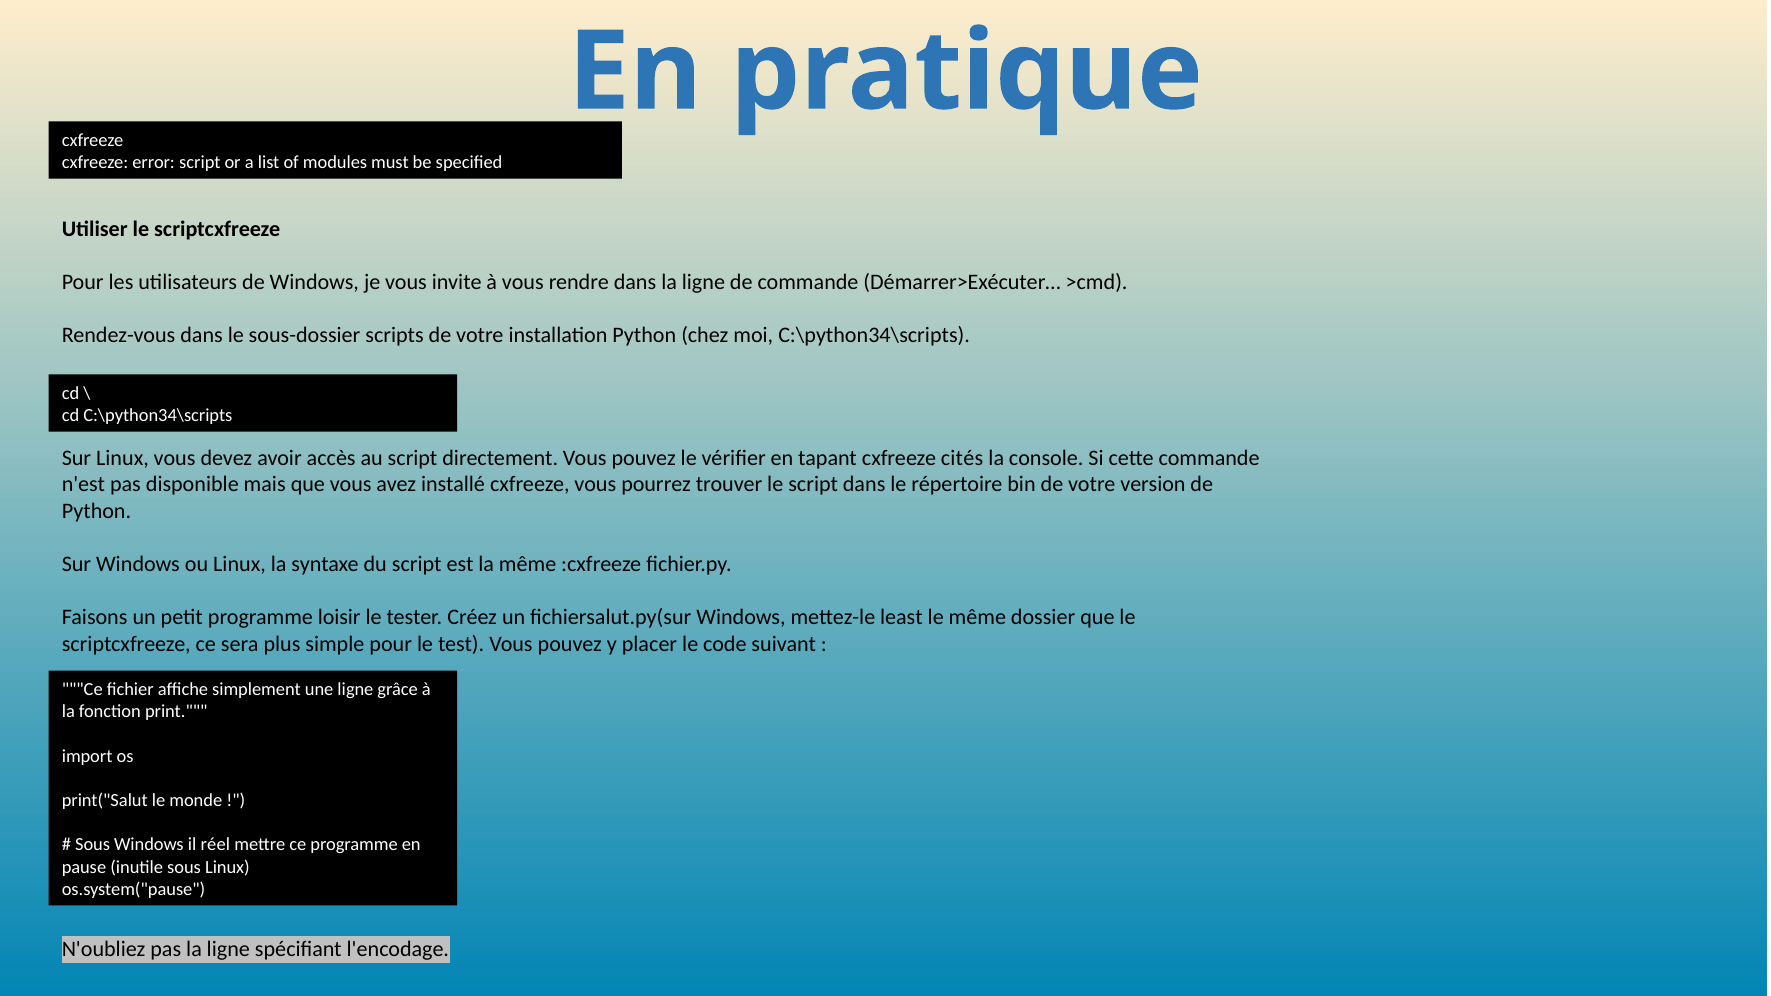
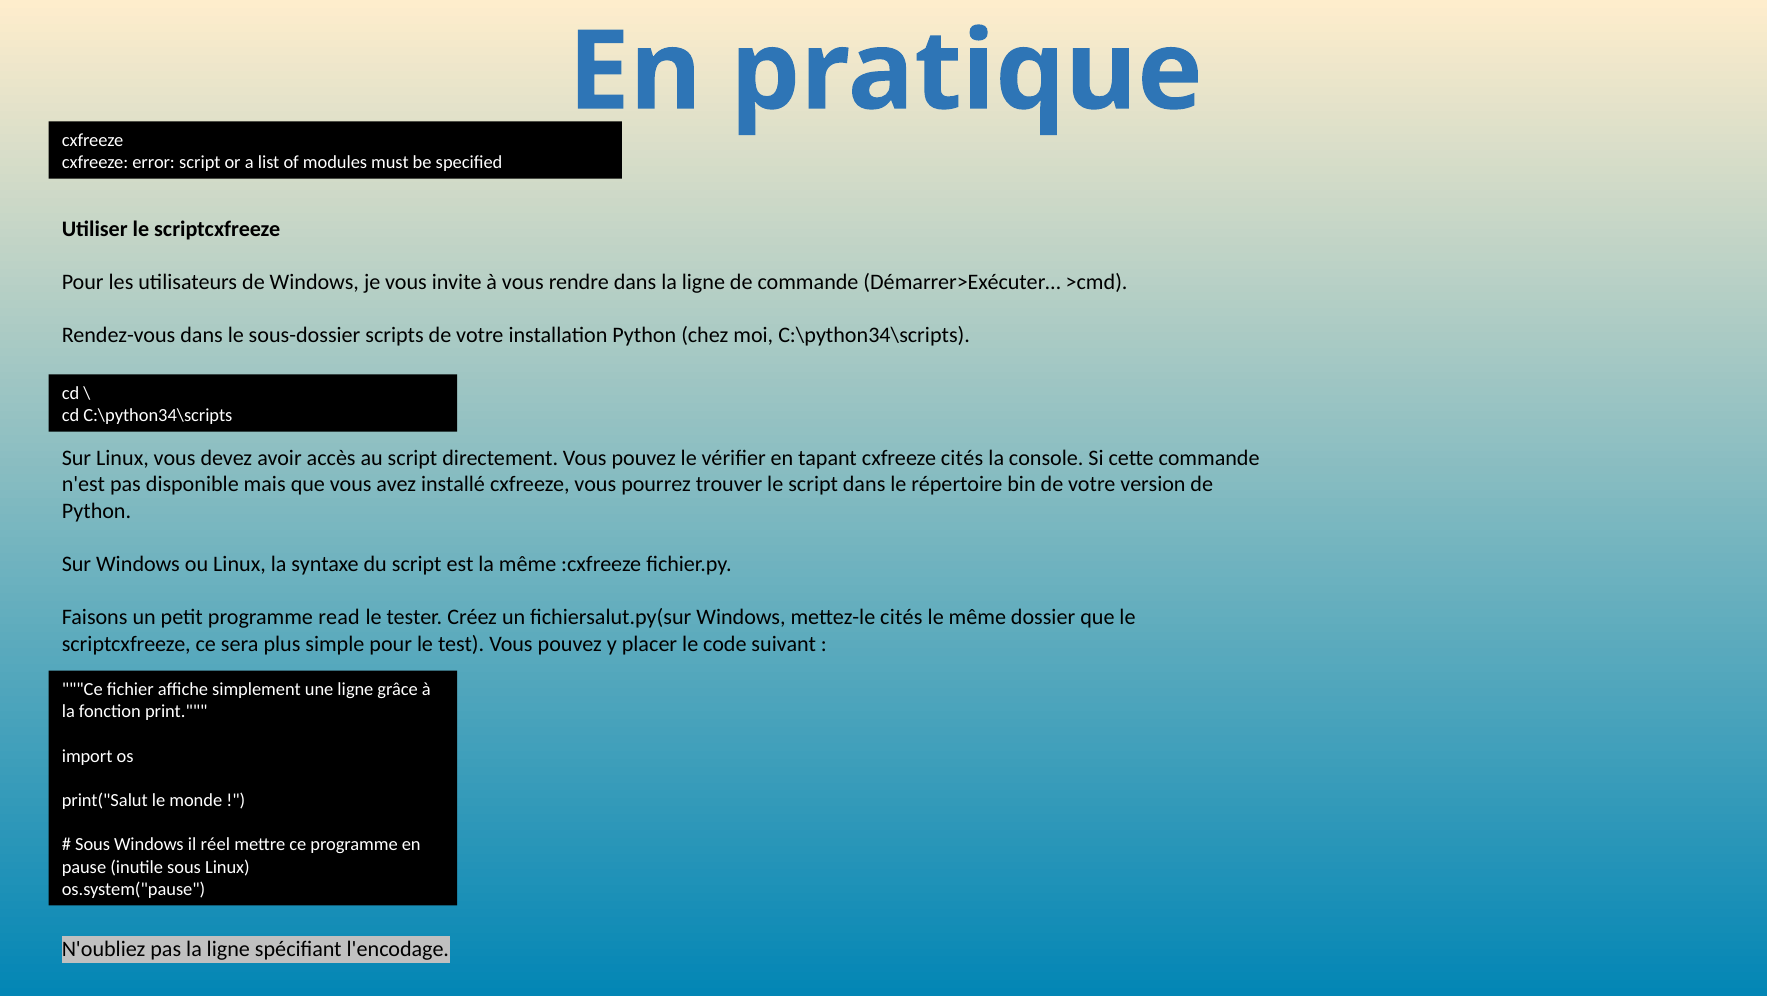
loisir: loisir -> read (339, 617)
mettez-le least: least -> cités (901, 617)
